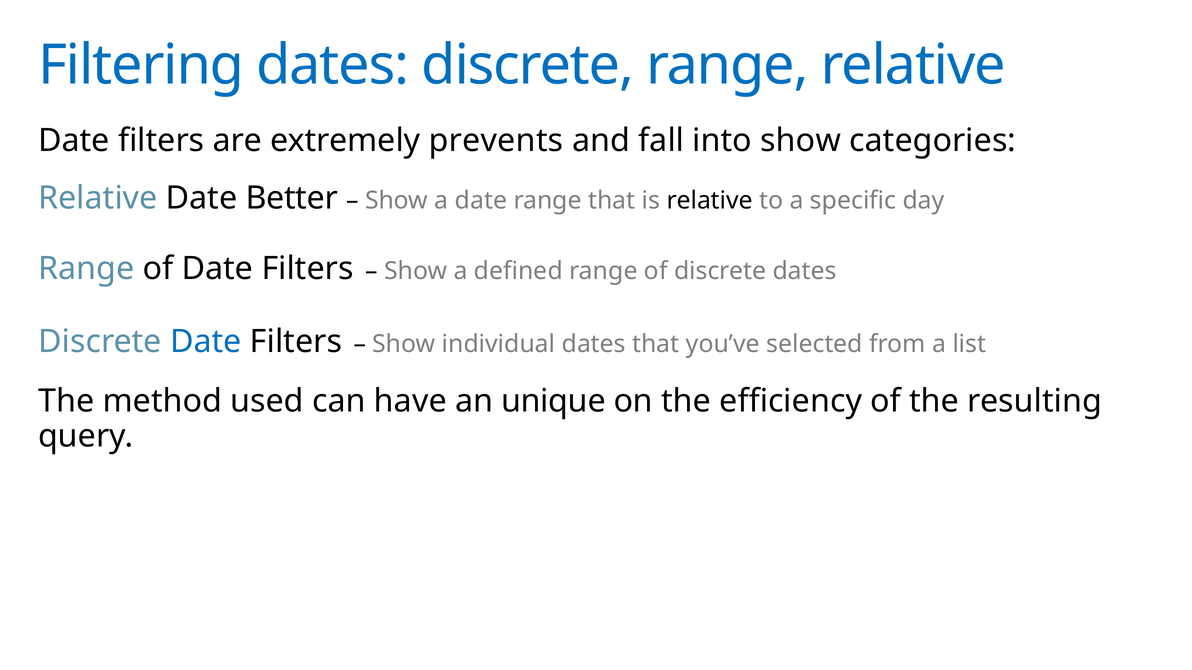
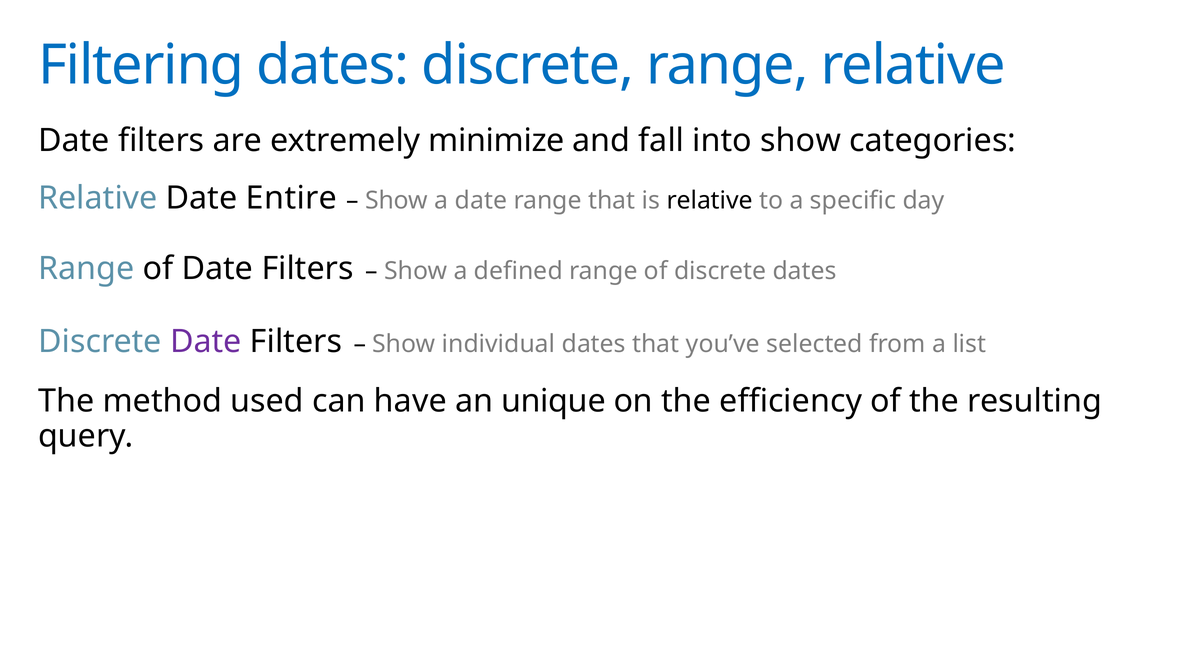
prevents: prevents -> minimize (496, 141)
Better: Better -> Entire (291, 198)
Date colour: blue -> purple (206, 342)
